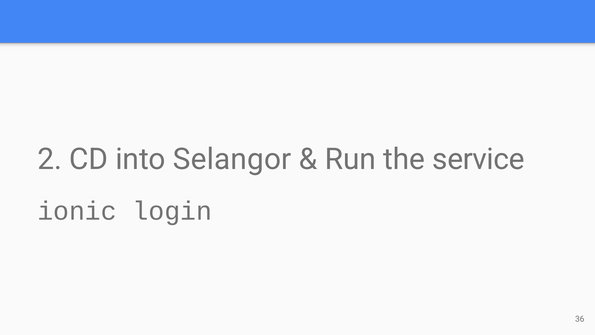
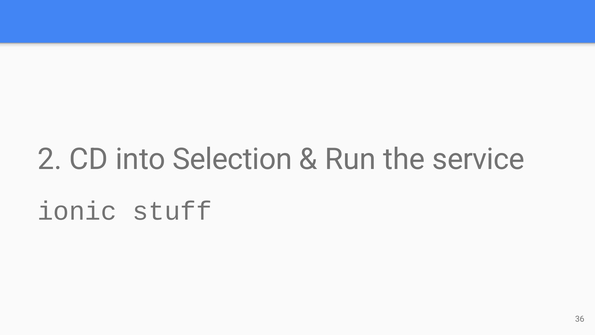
Selangor: Selangor -> Selection (232, 159)
login: login -> stuff (172, 211)
